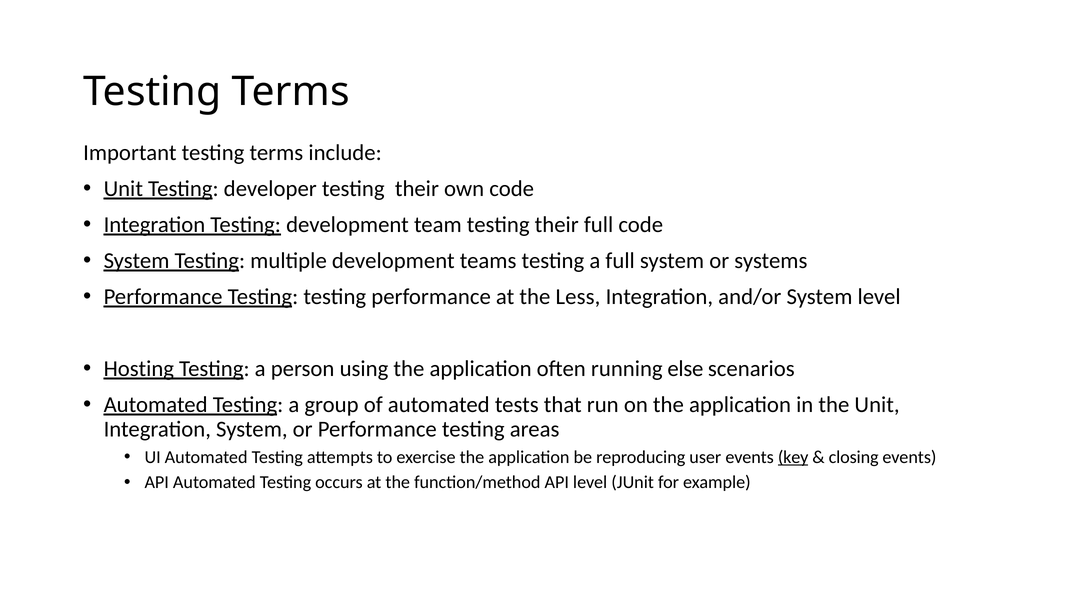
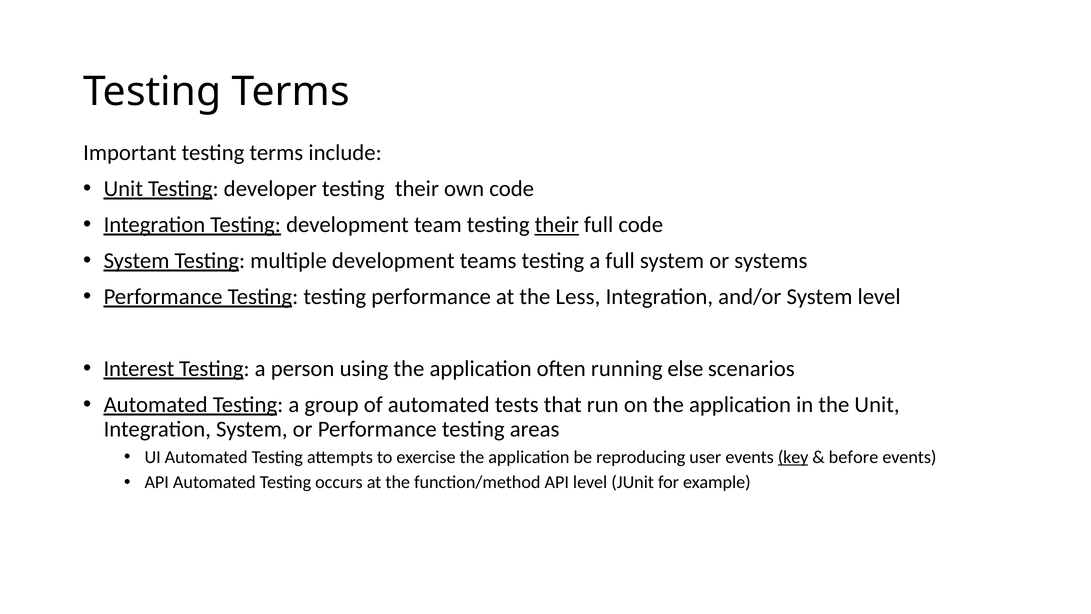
their underline: none -> present (557, 225)
Hosting: Hosting -> Interest (139, 368)
closing: closing -> before (853, 457)
